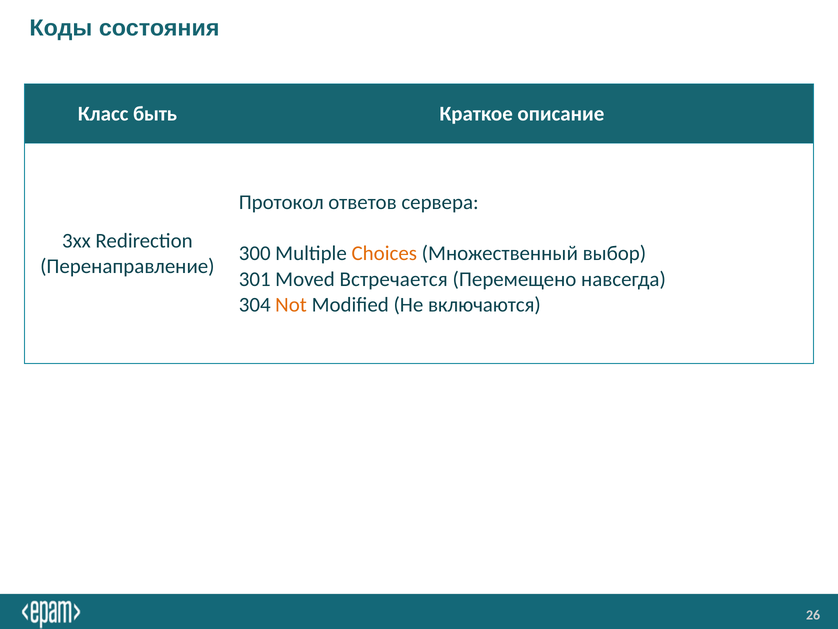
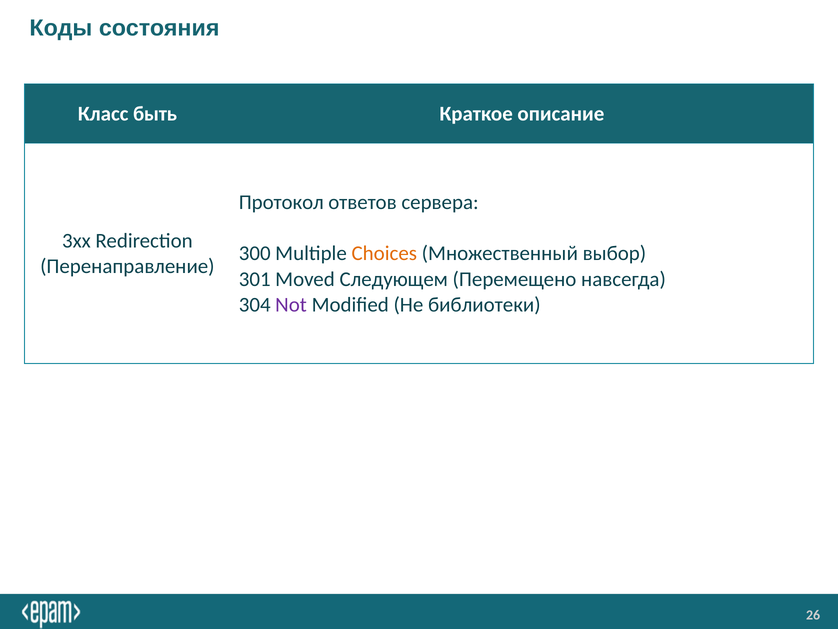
Встречается: Встречается -> Следующем (394, 279)
Not colour: orange -> purple (291, 304)
включаются: включаются -> библиотеки (484, 304)
